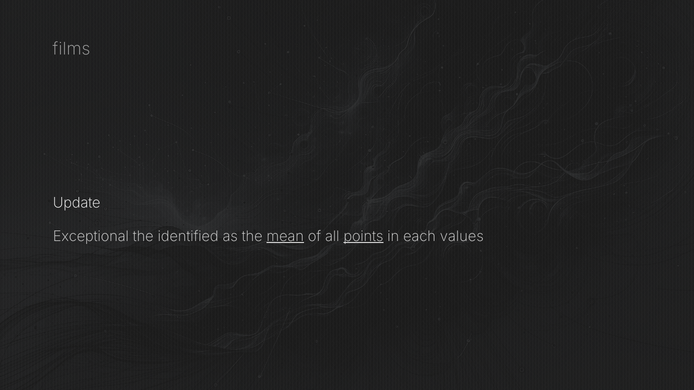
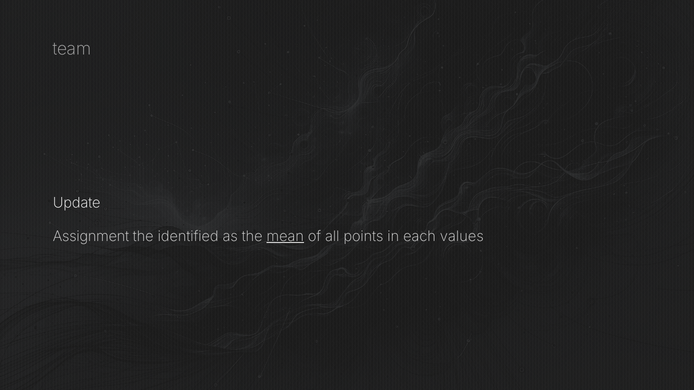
films: films -> team (72, 49)
Exceptional: Exceptional -> Assignment (91, 237)
points underline: present -> none (363, 237)
